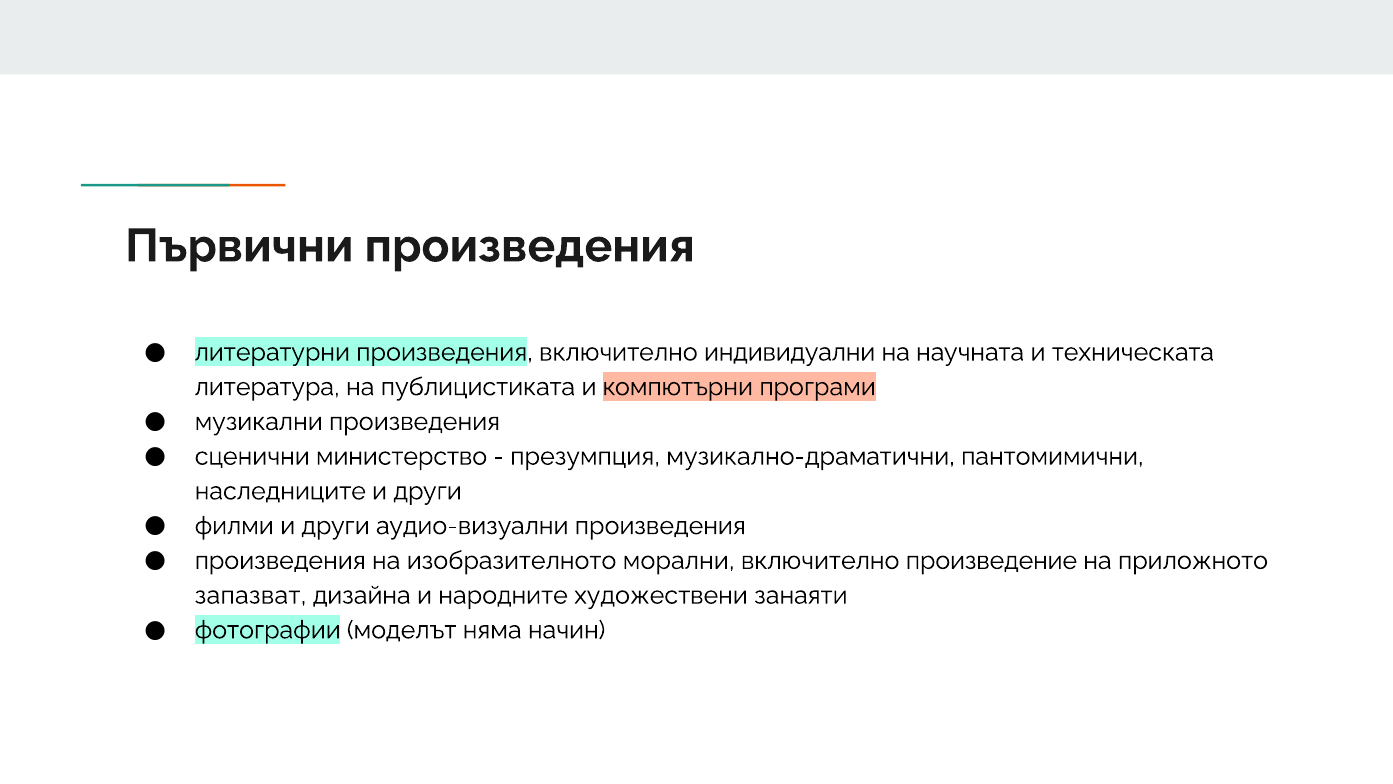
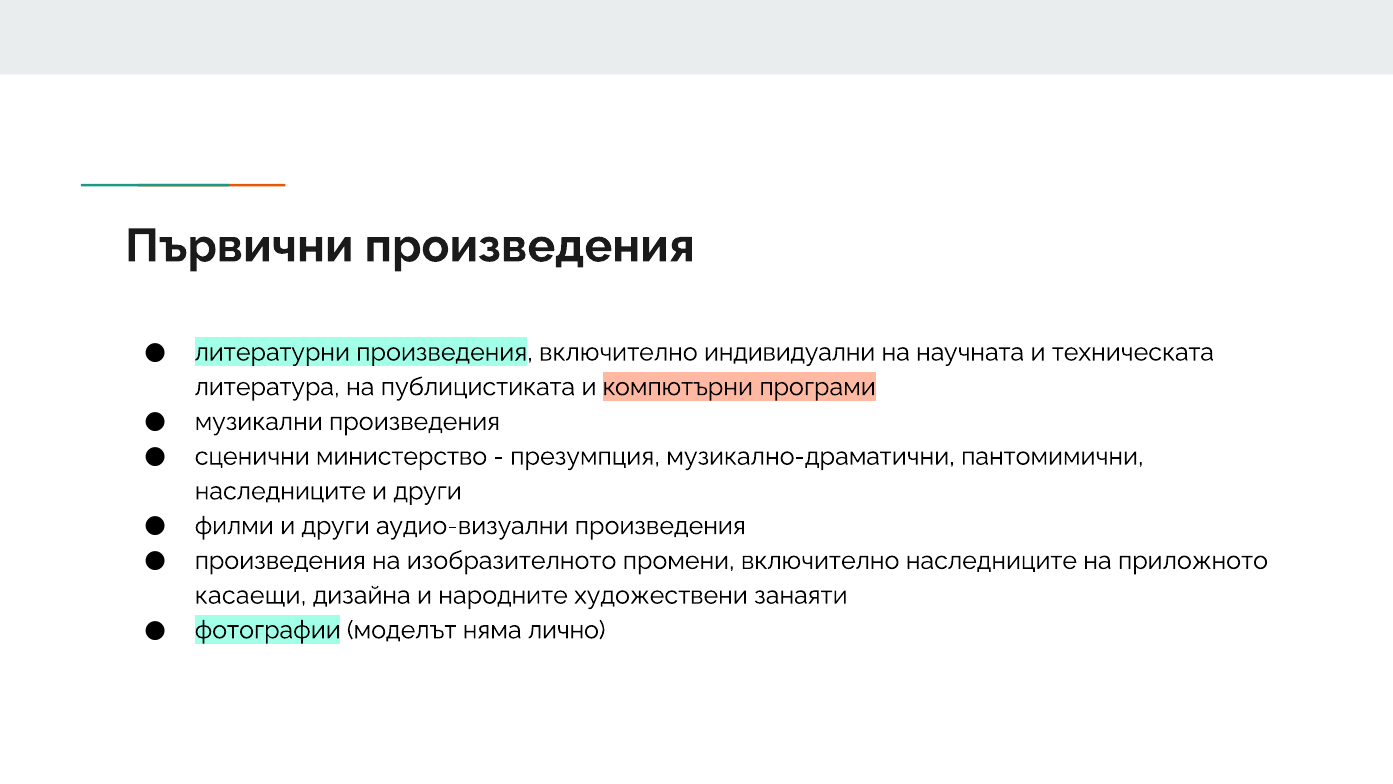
морални: морални -> промени (679, 560)
включително произведение: произведение -> наследниците (991, 560)
запазват: запазват -> касаещи (251, 595)
начин: начин -> лично (567, 630)
